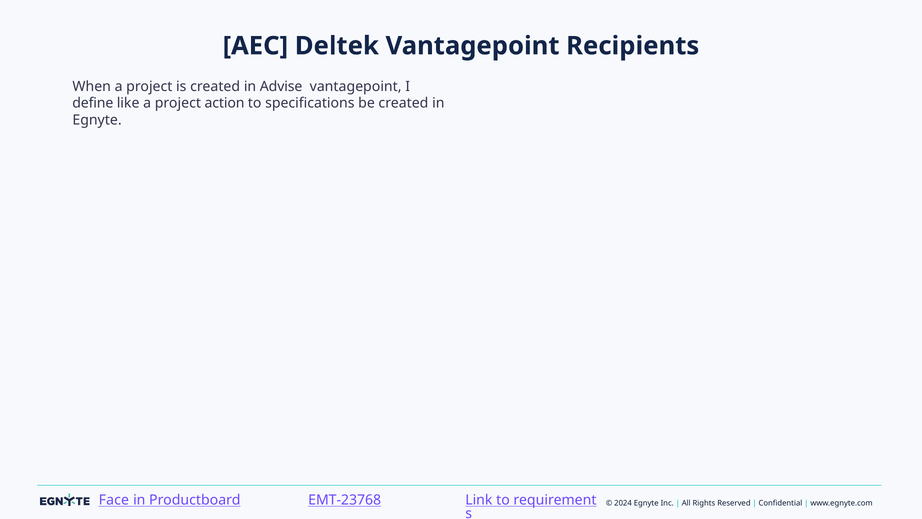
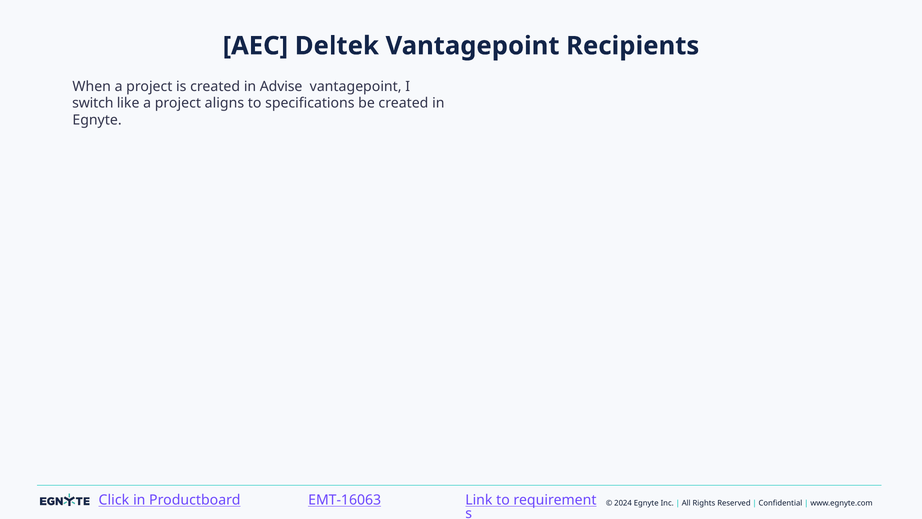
define: define -> switch (93, 103)
action: action -> aligns (224, 103)
Face: Face -> Click (114, 500)
EMT-23768: EMT-23768 -> EMT-16063 (345, 500)
